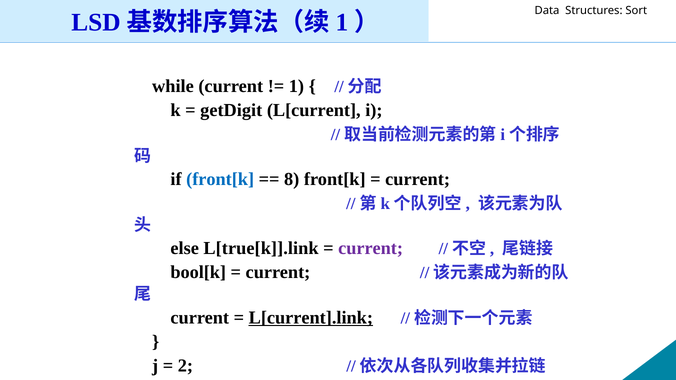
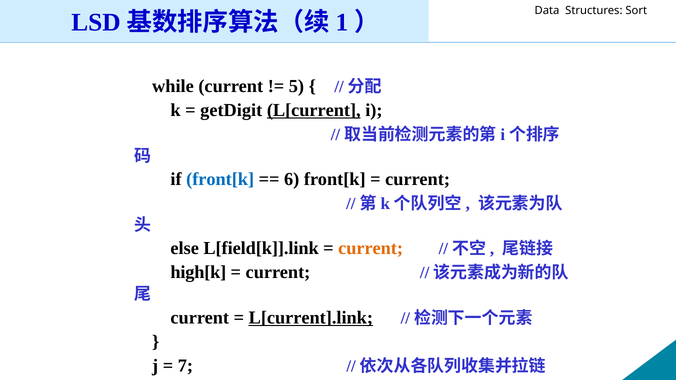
1: 1 -> 5 (296, 86)
L[current underline: none -> present (314, 110)
8: 8 -> 6 (292, 179)
L[true[k]].link: L[true[k]].link -> L[field[k]].link (261, 249)
current colour: purple -> orange (371, 249)
bool[k: bool[k -> high[k (198, 273)
2: 2 -> 7 (185, 366)
